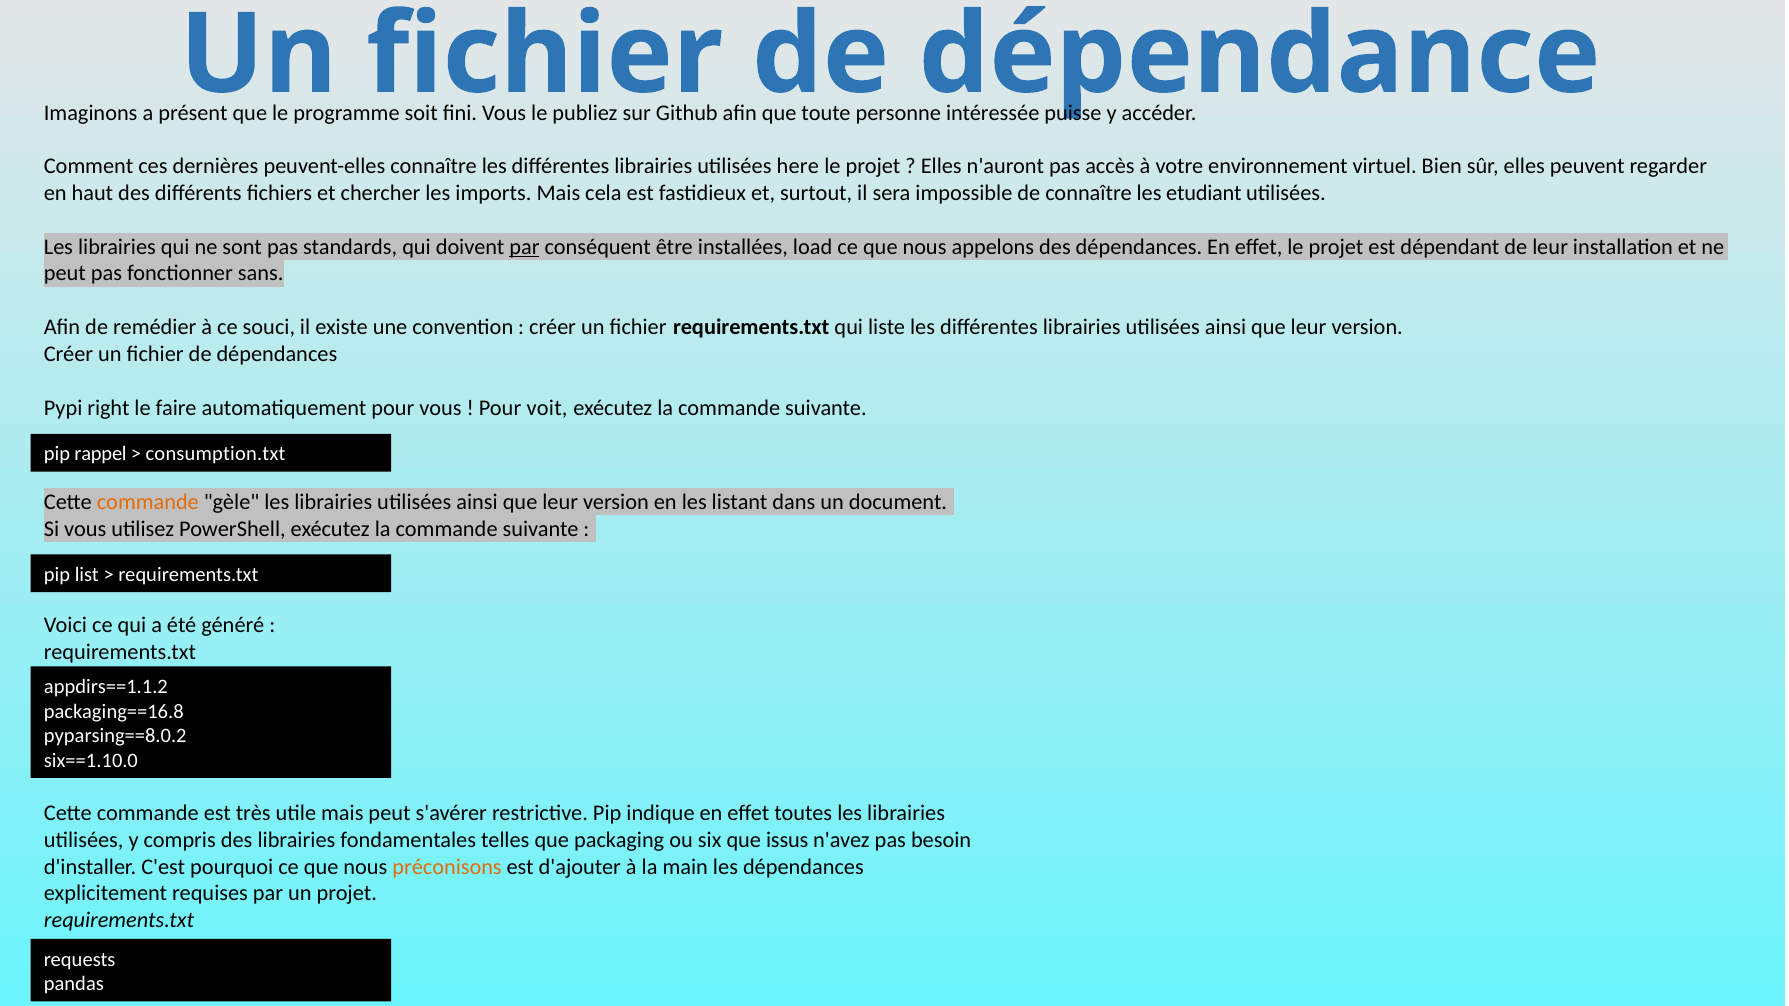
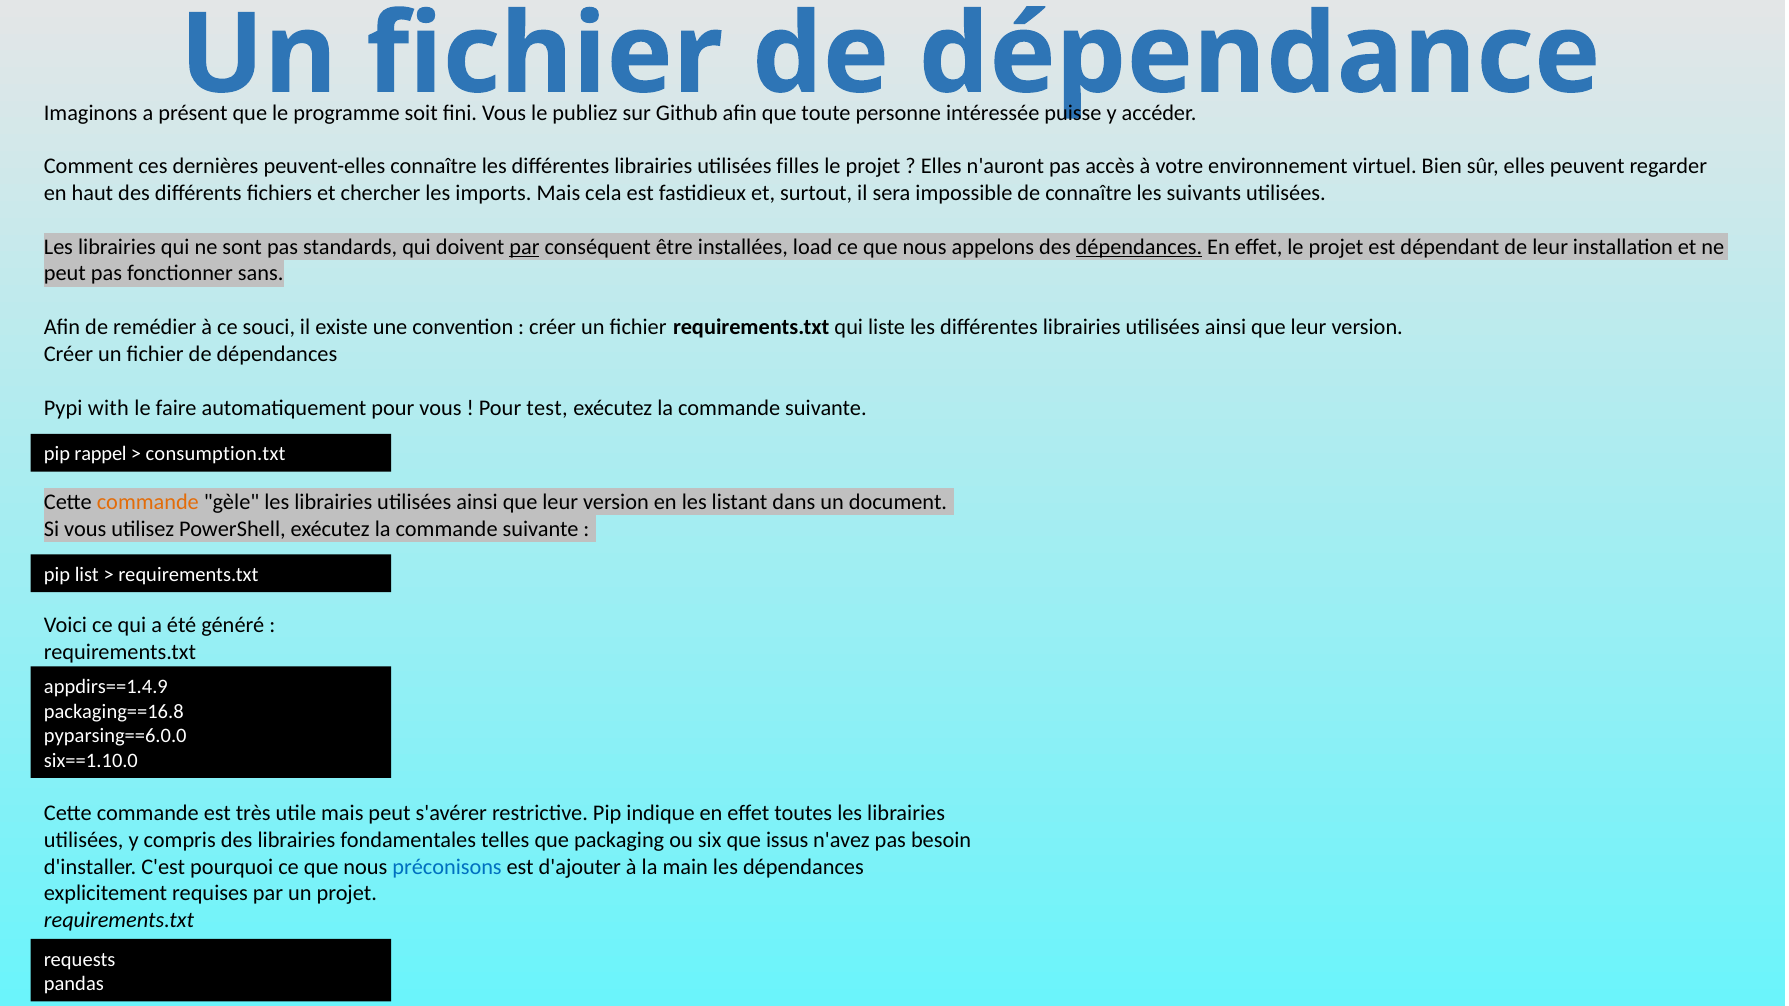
here: here -> filles (798, 166)
etudiant: etudiant -> suivants (1204, 193)
dépendances underline: none -> present (1139, 247)
right: right -> with (108, 408)
voit: voit -> test (547, 408)
appdirs==1.1.2: appdirs==1.1.2 -> appdirs==1.4.9 (106, 687)
pyparsing==8.0.2: pyparsing==8.0.2 -> pyparsing==6.0.0 (115, 736)
préconisons colour: orange -> blue (447, 867)
